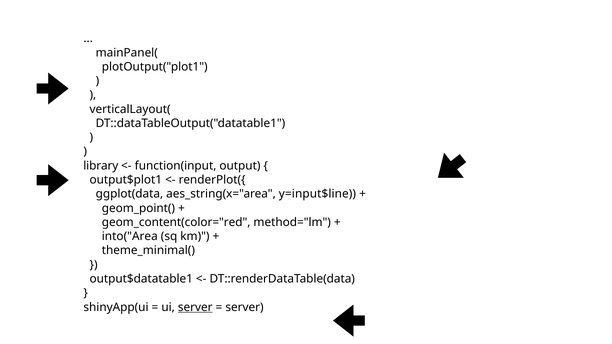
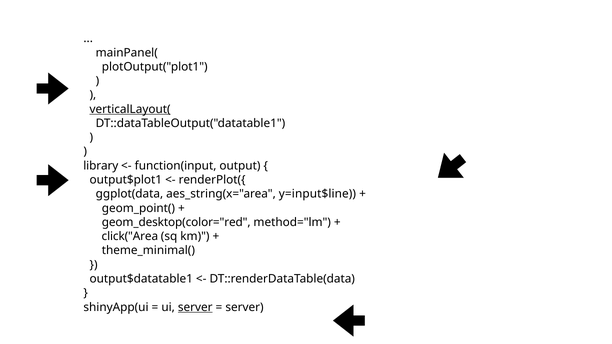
verticalLayout( underline: none -> present (130, 109)
geom_content(color="red: geom_content(color="red -> geom_desktop(color="red (176, 222)
into("Area: into("Area -> click("Area (130, 237)
